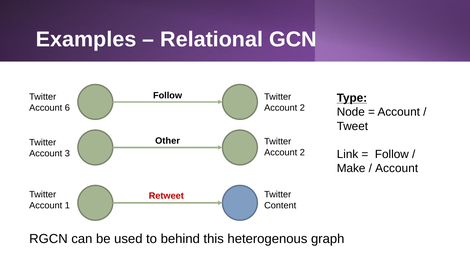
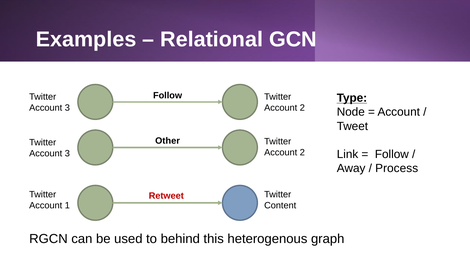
6: 6 -> 3 (67, 108)
Make: Make -> Away (351, 169)
Account: Account -> Process (397, 169)
